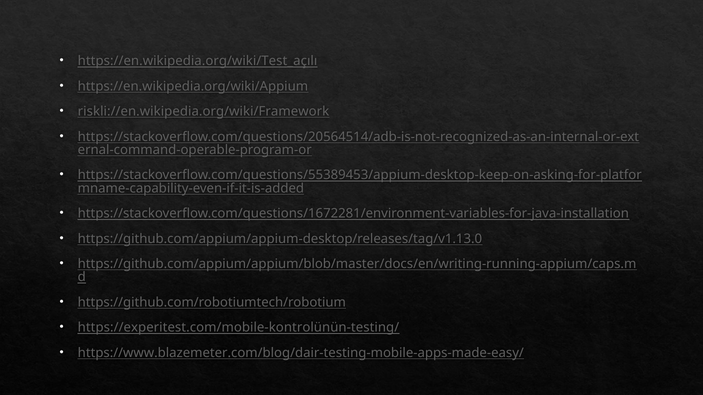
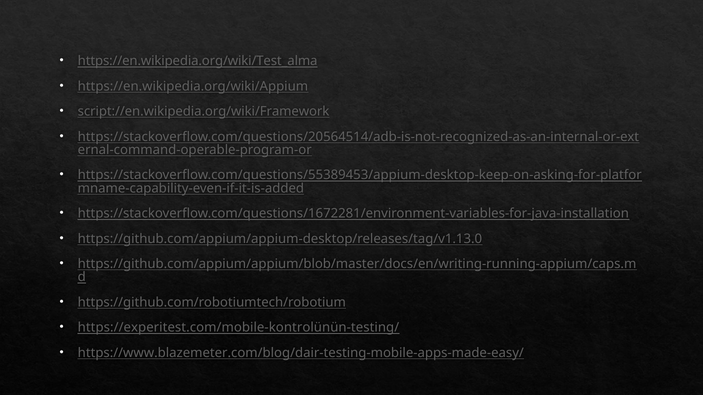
https://en.wikipedia.org/wiki/Test_açılı: https://en.wikipedia.org/wiki/Test_açılı -> https://en.wikipedia.org/wiki/Test_alma (198, 61)
riskli://en.wikipedia.org/wiki/Framework: riskli://en.wikipedia.org/wiki/Framework -> script://en.wikipedia.org/wiki/Framework (204, 112)
